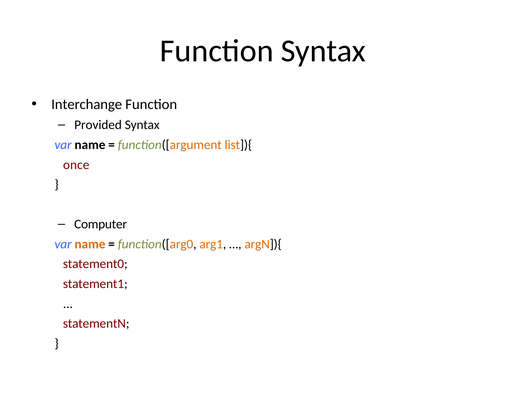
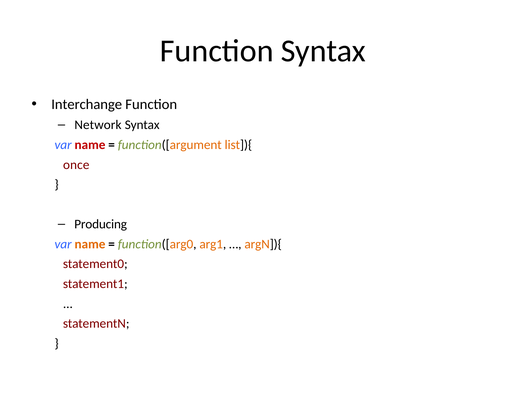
Provided: Provided -> Network (98, 125)
name colour: black -> red (90, 145)
Computer: Computer -> Producing (101, 225)
